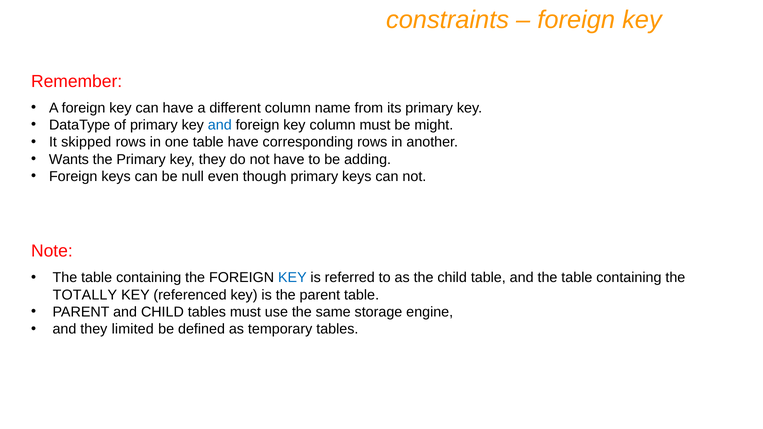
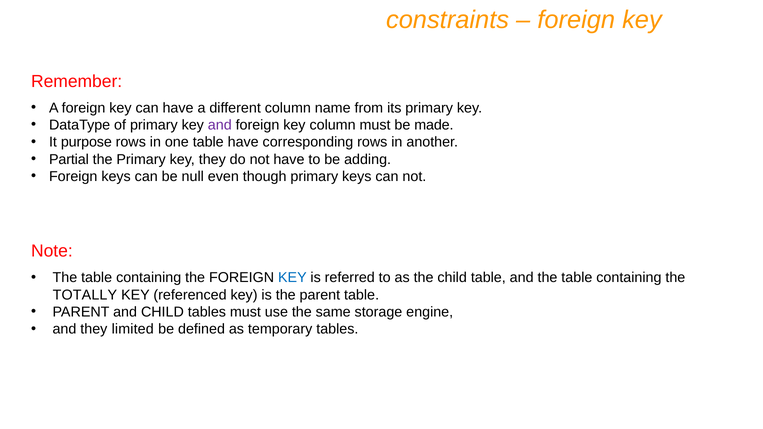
and colour: blue -> purple (220, 125)
might: might -> made (434, 125)
skipped: skipped -> purpose (86, 142)
Wants: Wants -> Partial (69, 159)
